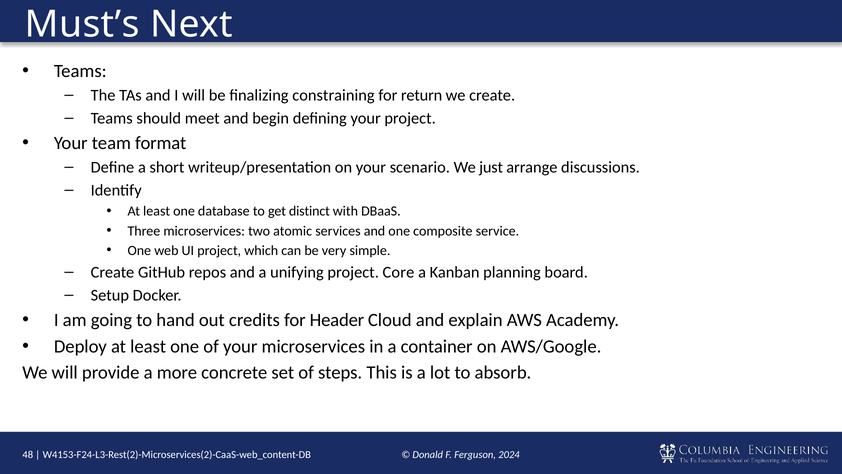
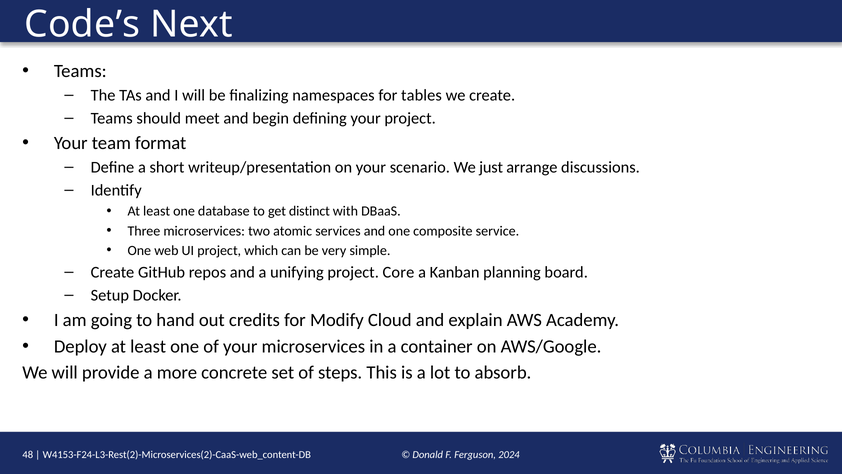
Must’s: Must’s -> Code’s (82, 24)
constraining: constraining -> namespaces (333, 95)
return: return -> tables (421, 95)
Header: Header -> Modify (337, 320)
